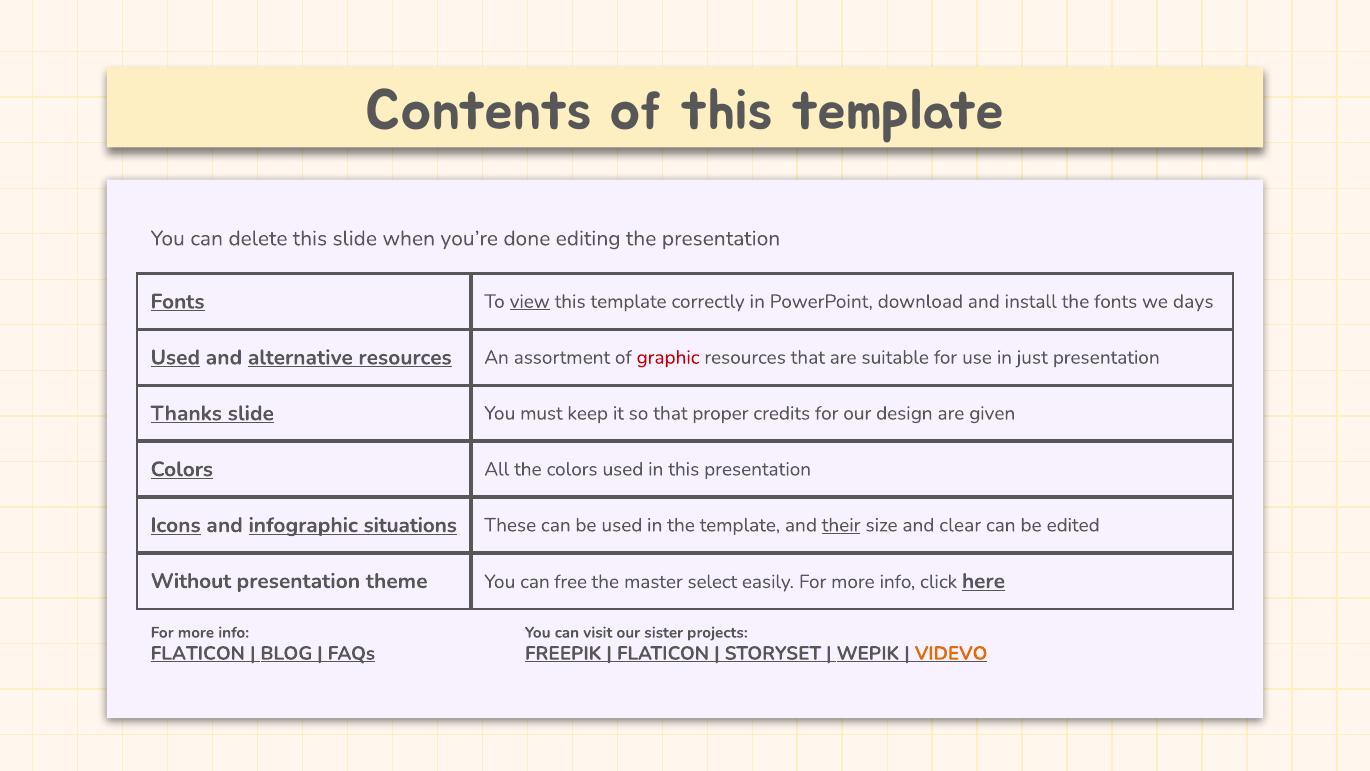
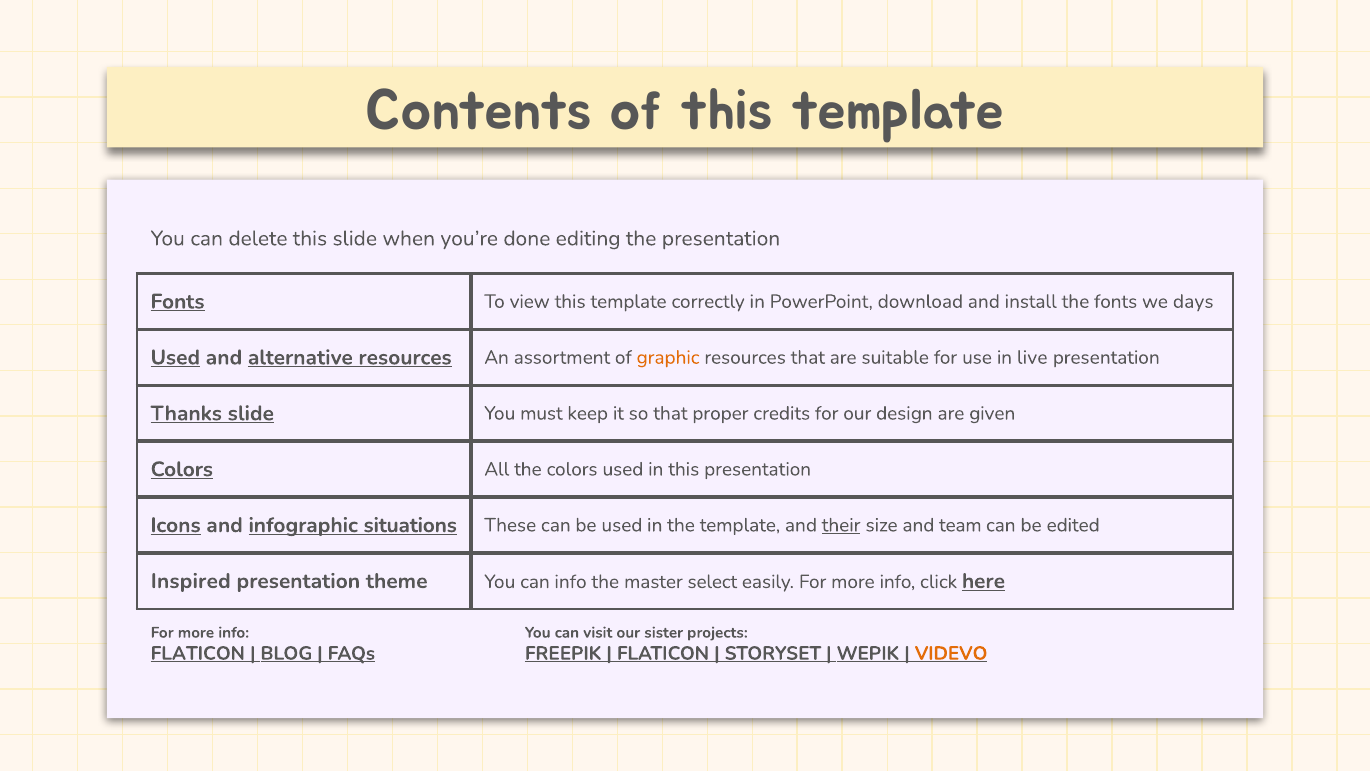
view underline: present -> none (530, 301)
graphic colour: red -> orange (668, 357)
just: just -> live (1032, 357)
clear: clear -> team (960, 525)
Without: Without -> Inspired (191, 581)
can free: free -> info (571, 581)
